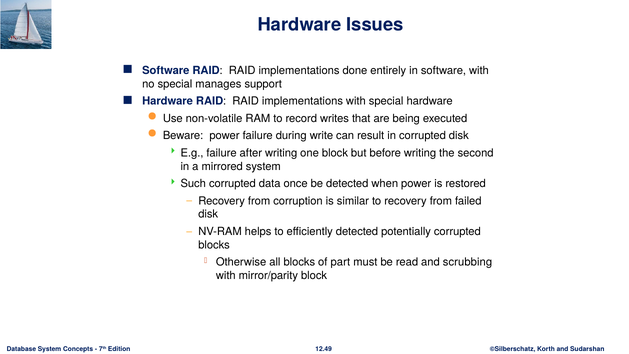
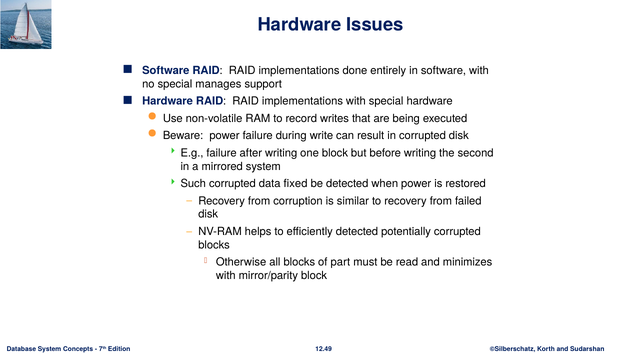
once: once -> fixed (296, 184)
scrubbing: scrubbing -> minimizes (468, 262)
